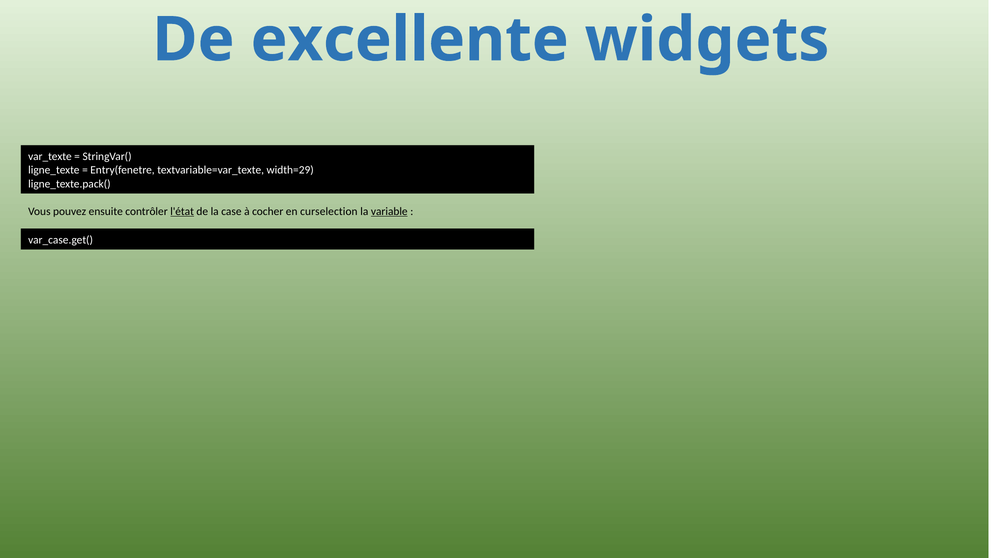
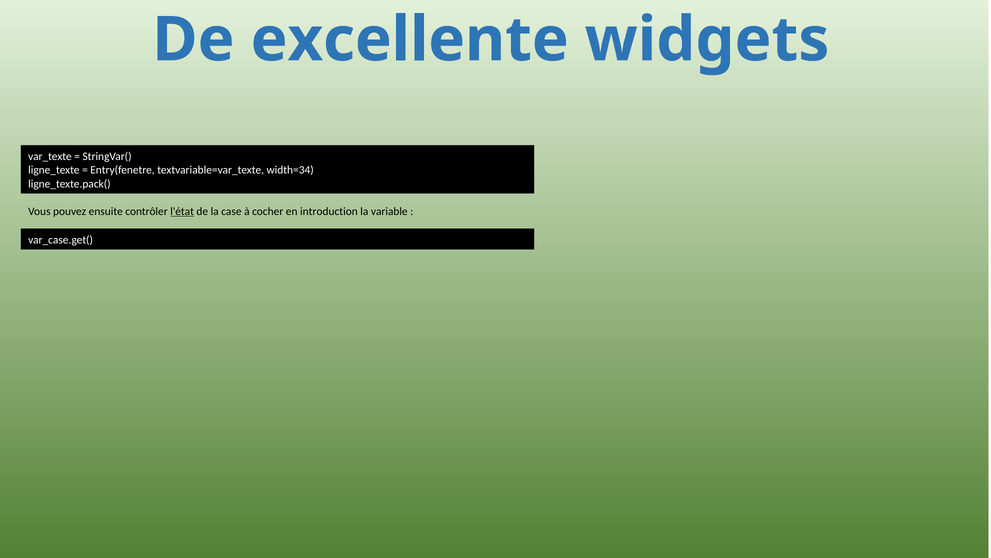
width=29: width=29 -> width=34 (290, 170)
curselection: curselection -> introduction (329, 211)
variable underline: present -> none (389, 211)
